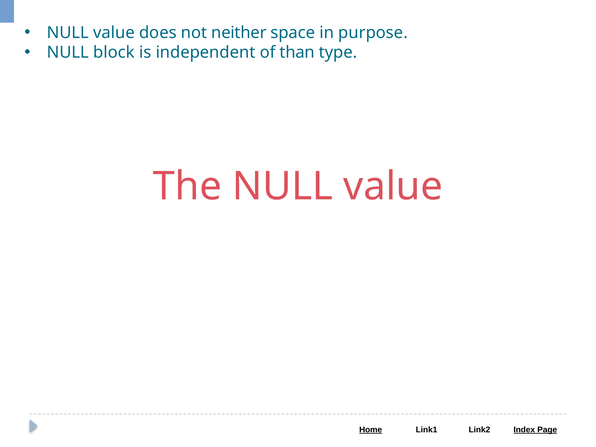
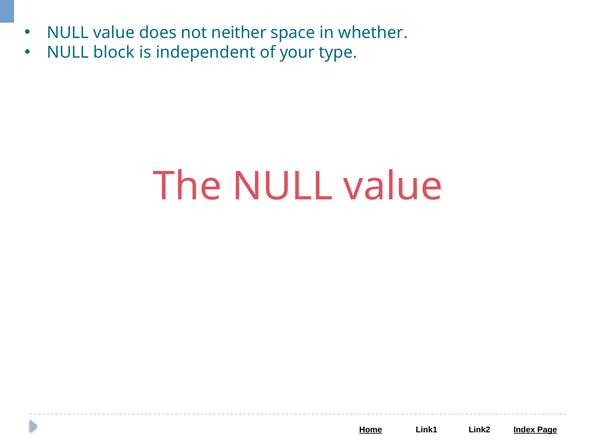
purpose: purpose -> whether (373, 33)
than: than -> your (297, 53)
